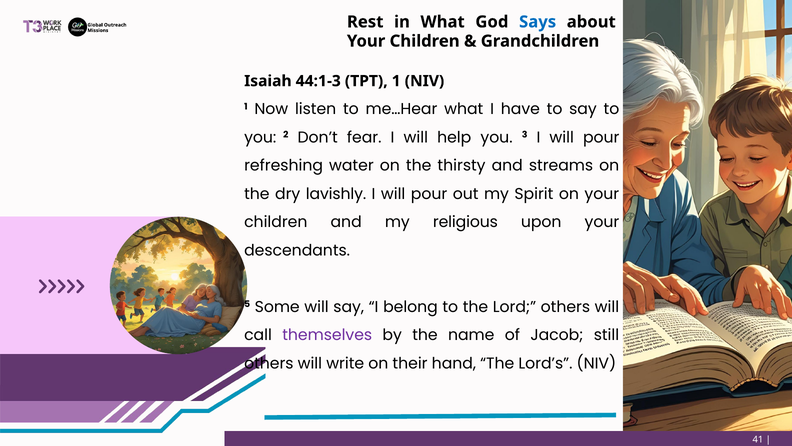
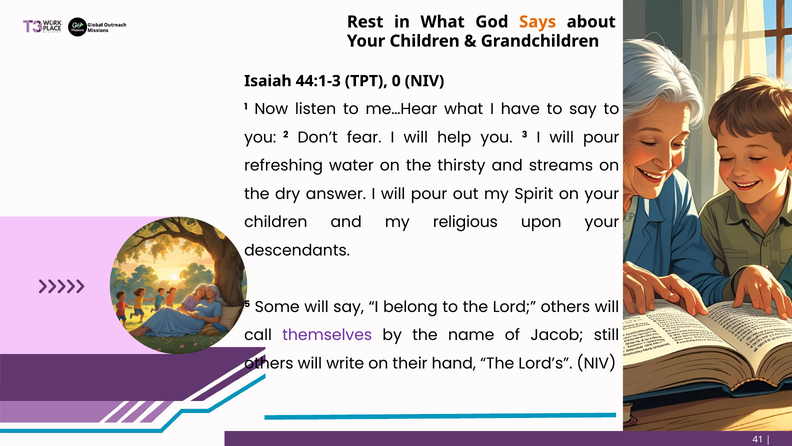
Says colour: blue -> orange (538, 22)
TPT 1: 1 -> 0 (396, 81)
lavishly: lavishly -> answer (336, 194)
